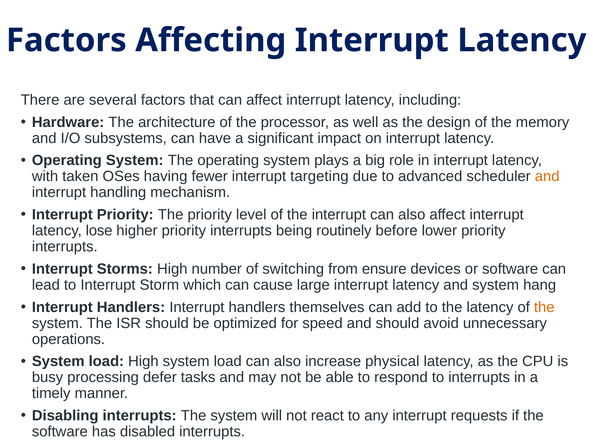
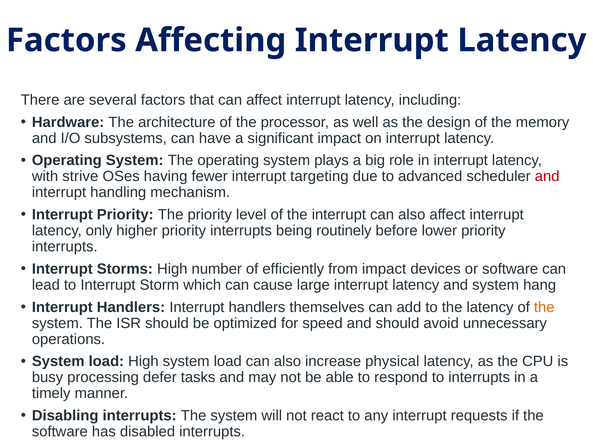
taken: taken -> strive (80, 176)
and colour: orange -> red (547, 176)
lose: lose -> only (99, 231)
switching: switching -> efficiently (293, 269)
from ensure: ensure -> impact (384, 269)
